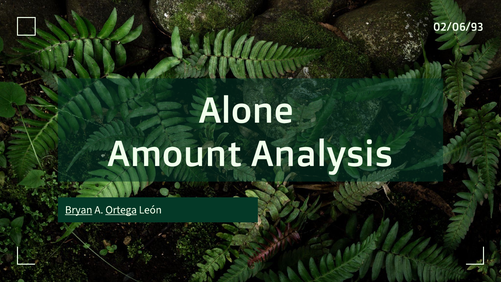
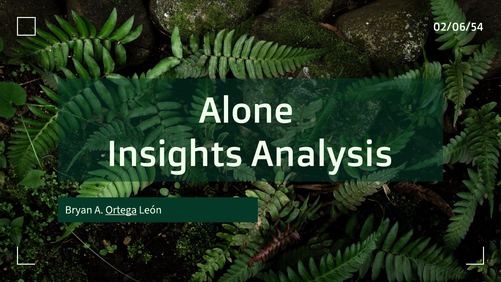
02/06/93: 02/06/93 -> 02/06/54 (458, 27)
Amount: Amount -> Insights (175, 154)
Bryan underline: present -> none (79, 210)
